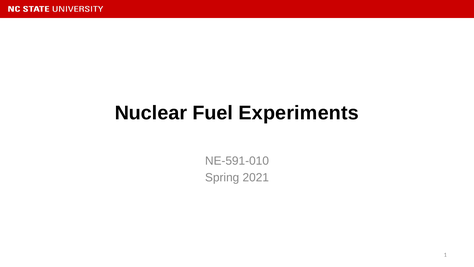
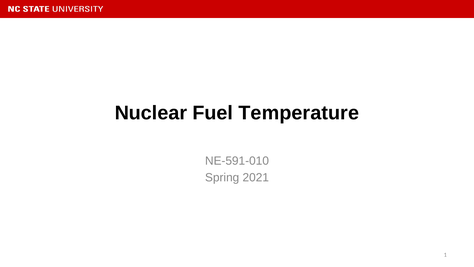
Experiments: Experiments -> Temperature (299, 113)
